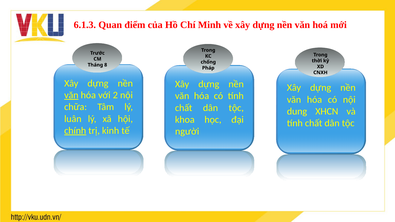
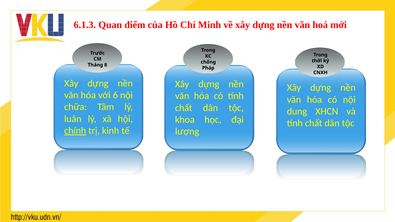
văn underline: present -> none (71, 95)
2: 2 -> 6 (115, 95)
người: người -> lượng (187, 132)
